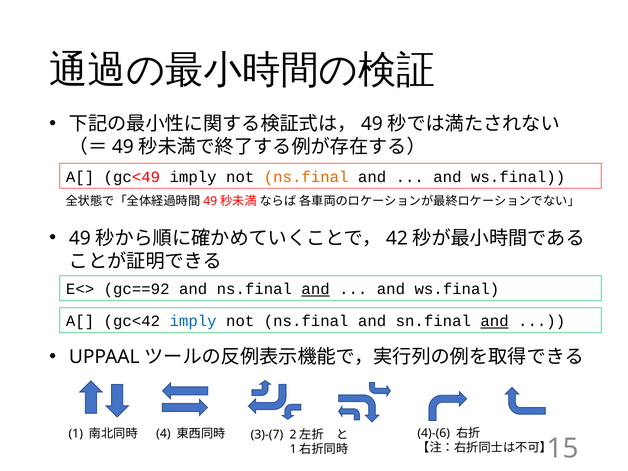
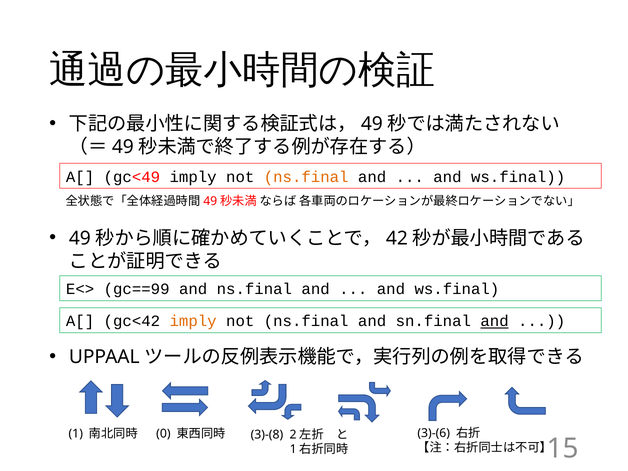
gc==92: gc==92 -> gc==99 (137, 289)
and underline: present -> none (316, 289)
imply colour: blue -> orange (193, 321)
4)-(6: 4)-(6 -> 3)-(6 (434, 433)
4: 4 -> 0 (163, 434)
3)-(7: 3)-(7 -> 3)-(8 (267, 435)
